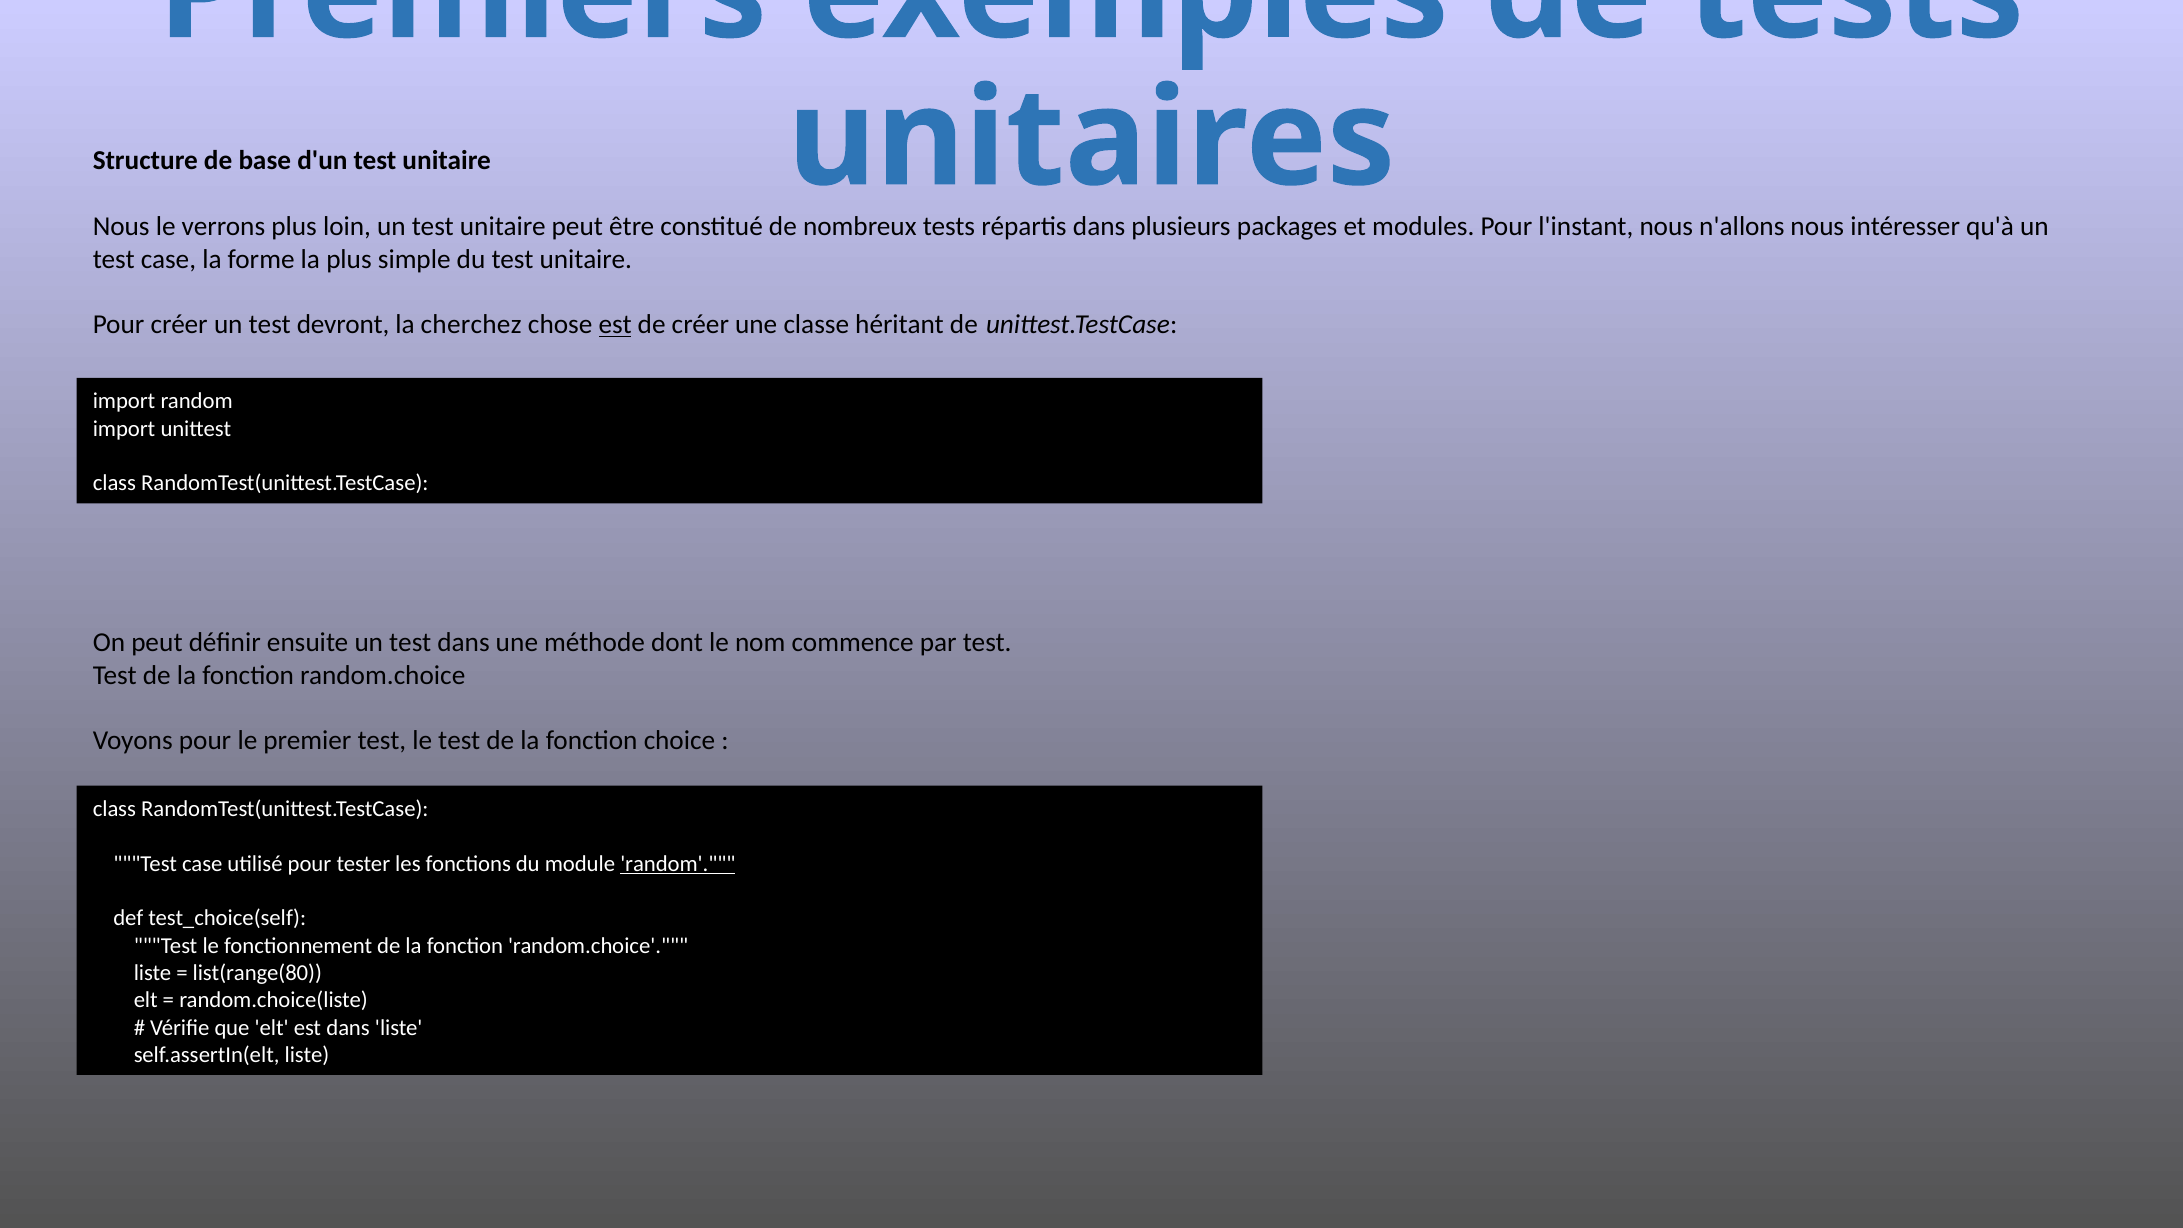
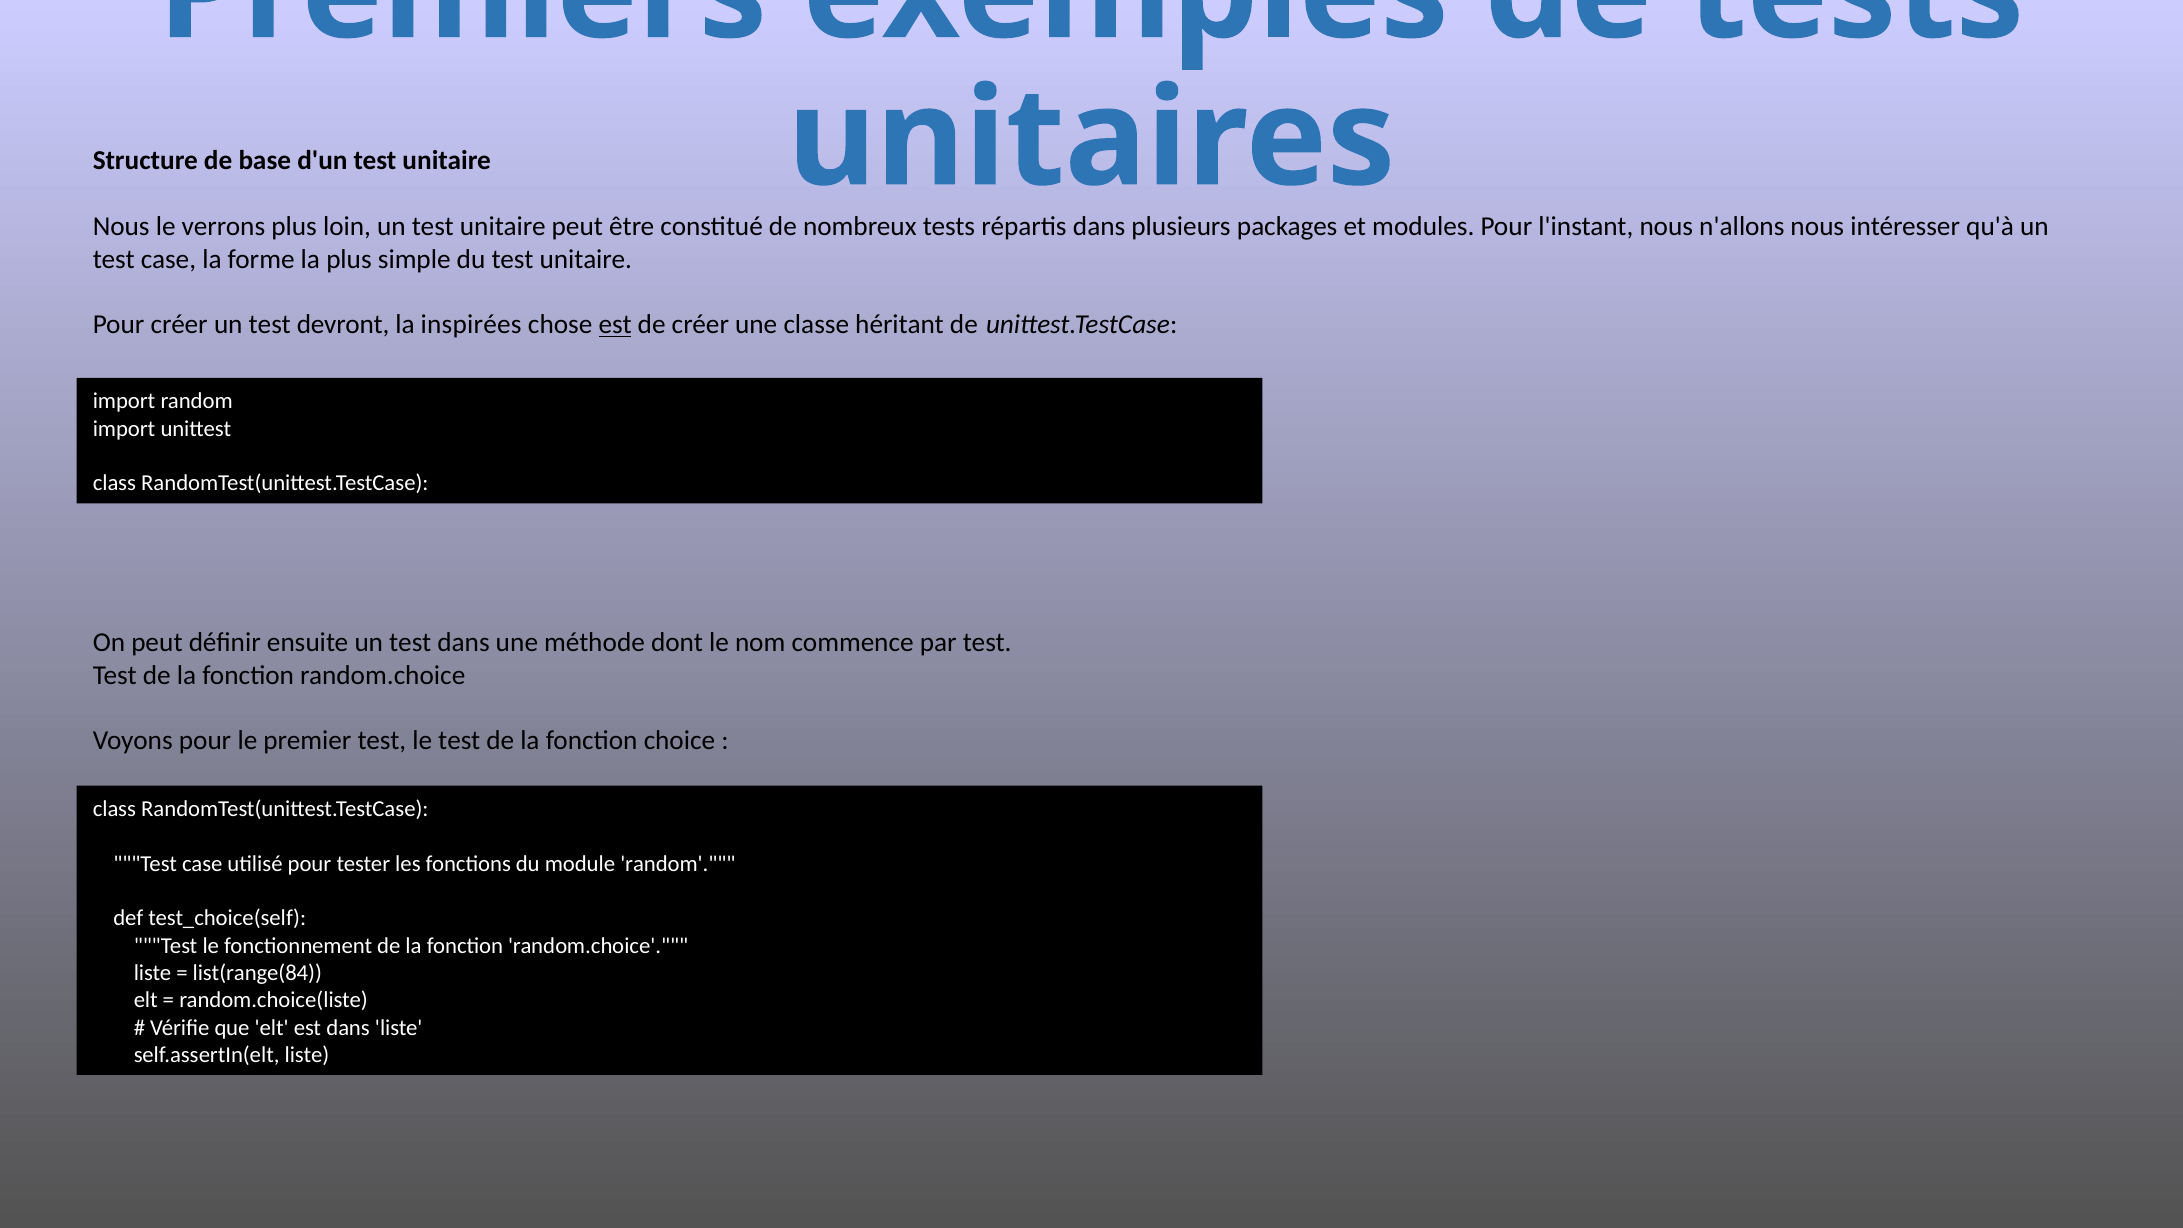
cherchez: cherchez -> inspirées (471, 325)
random underline: present -> none (678, 863)
list(range(80: list(range(80 -> list(range(84 (257, 973)
